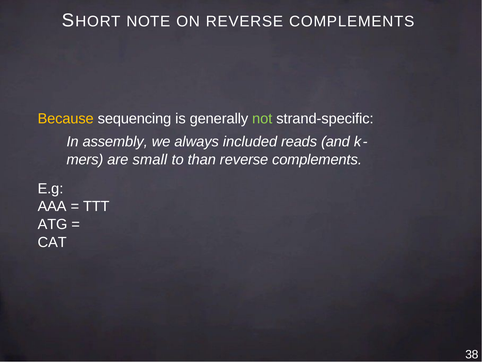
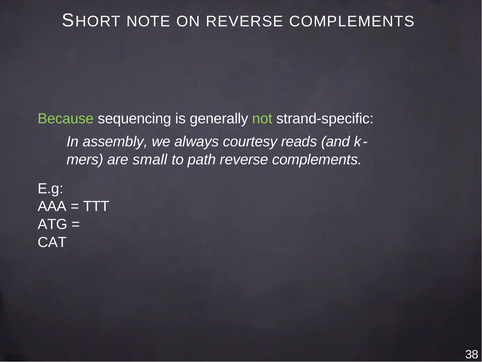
Because colour: yellow -> light green (66, 119)
included: included -> courtesy (250, 142)
than: than -> path (202, 160)
